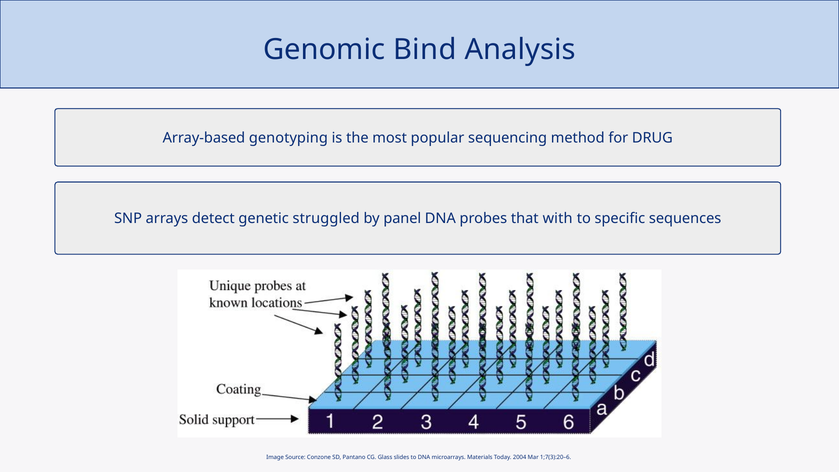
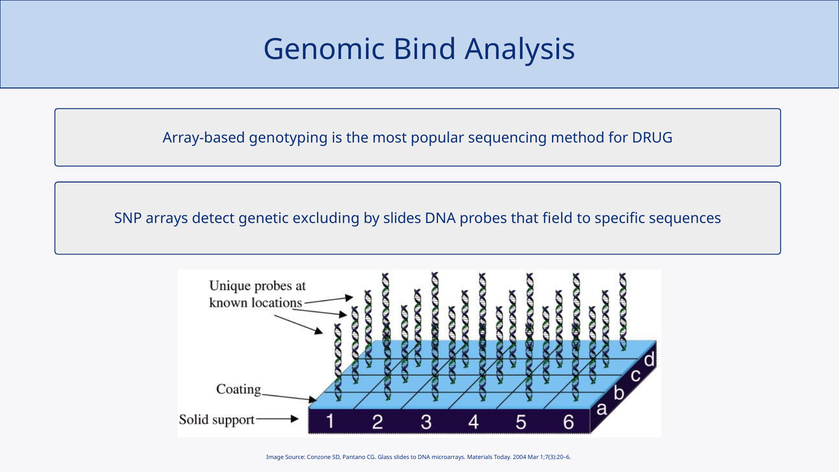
struggled: struggled -> excluding (326, 218)
by panel: panel -> slides (402, 218)
with: with -> field (558, 218)
